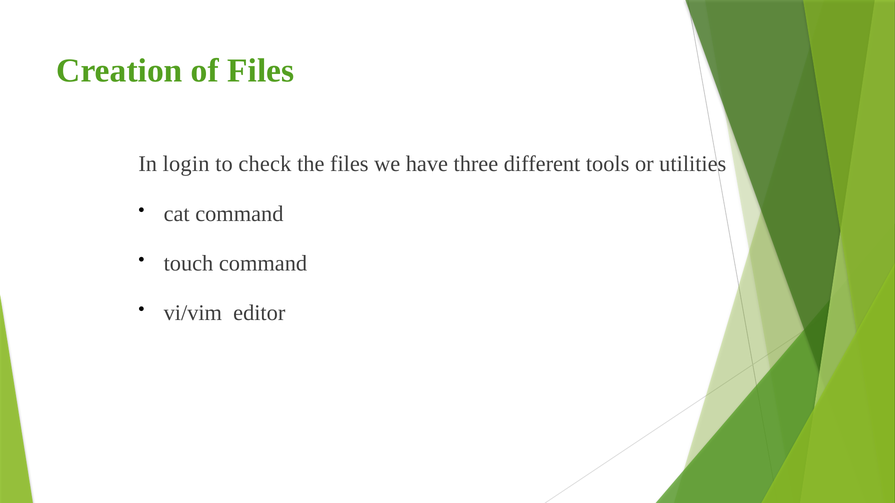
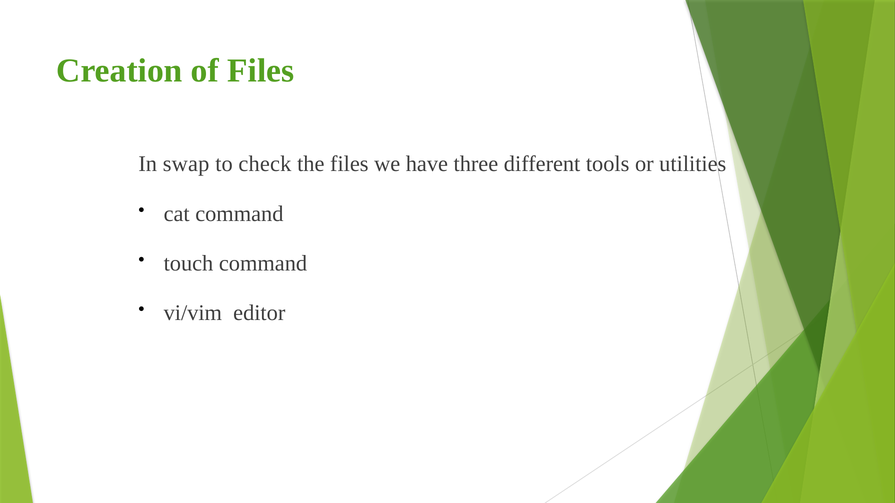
login: login -> swap (186, 164)
